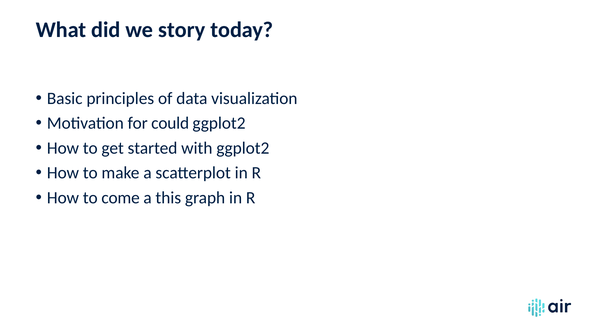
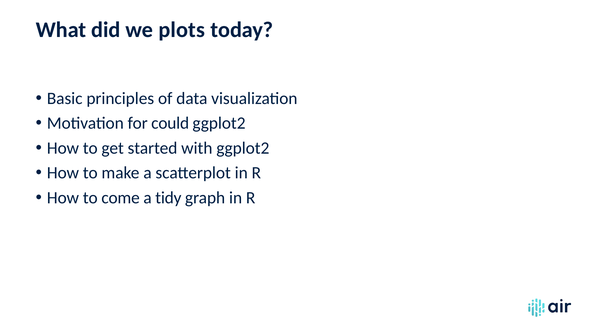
story: story -> plots (182, 30)
this: this -> tidy (168, 197)
